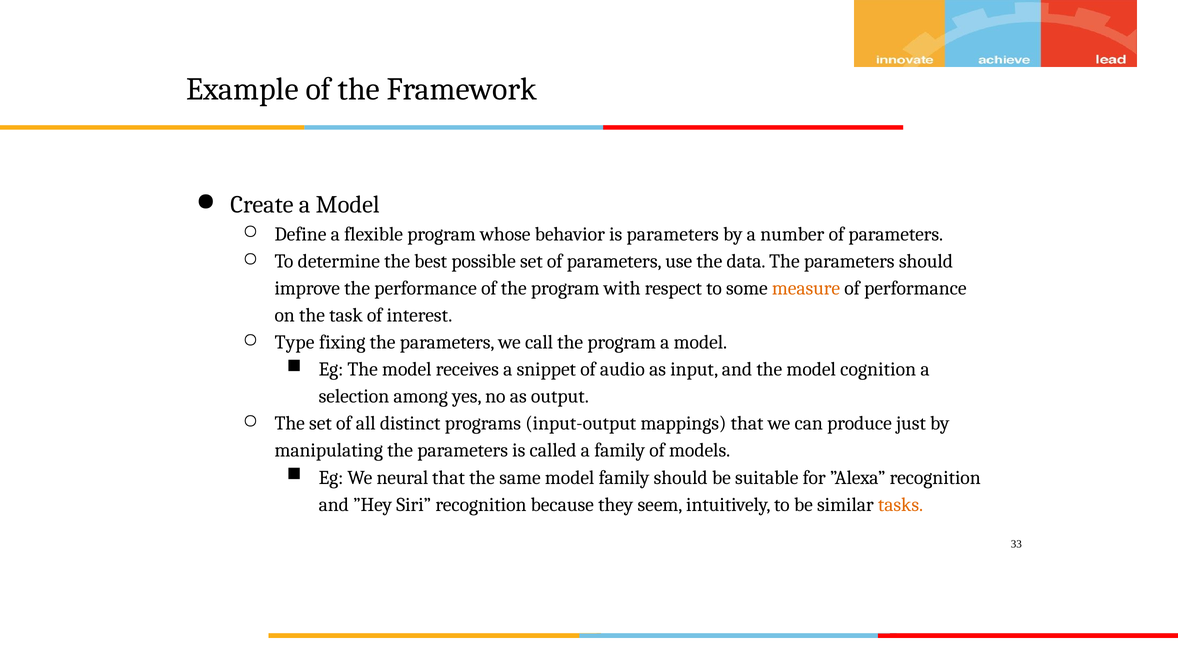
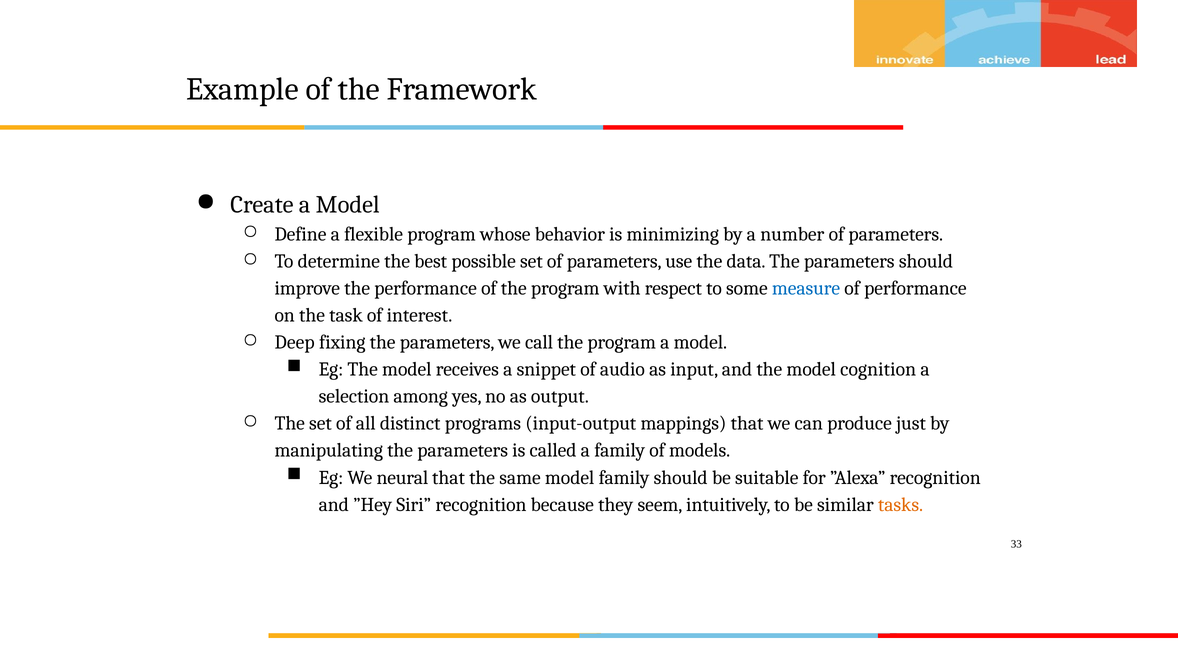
is parameters: parameters -> minimizing (673, 234)
measure colour: orange -> blue (806, 288)
Type: Type -> Deep (295, 342)
